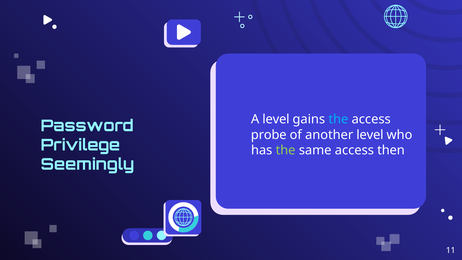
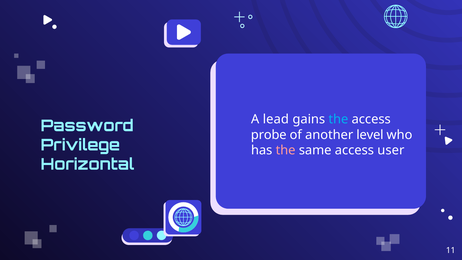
A level: level -> lead (276, 119)
the colour: light green -> pink (286, 150)
then: then -> user (391, 150)
Seemingly: Seemingly -> Horizontal (87, 164)
